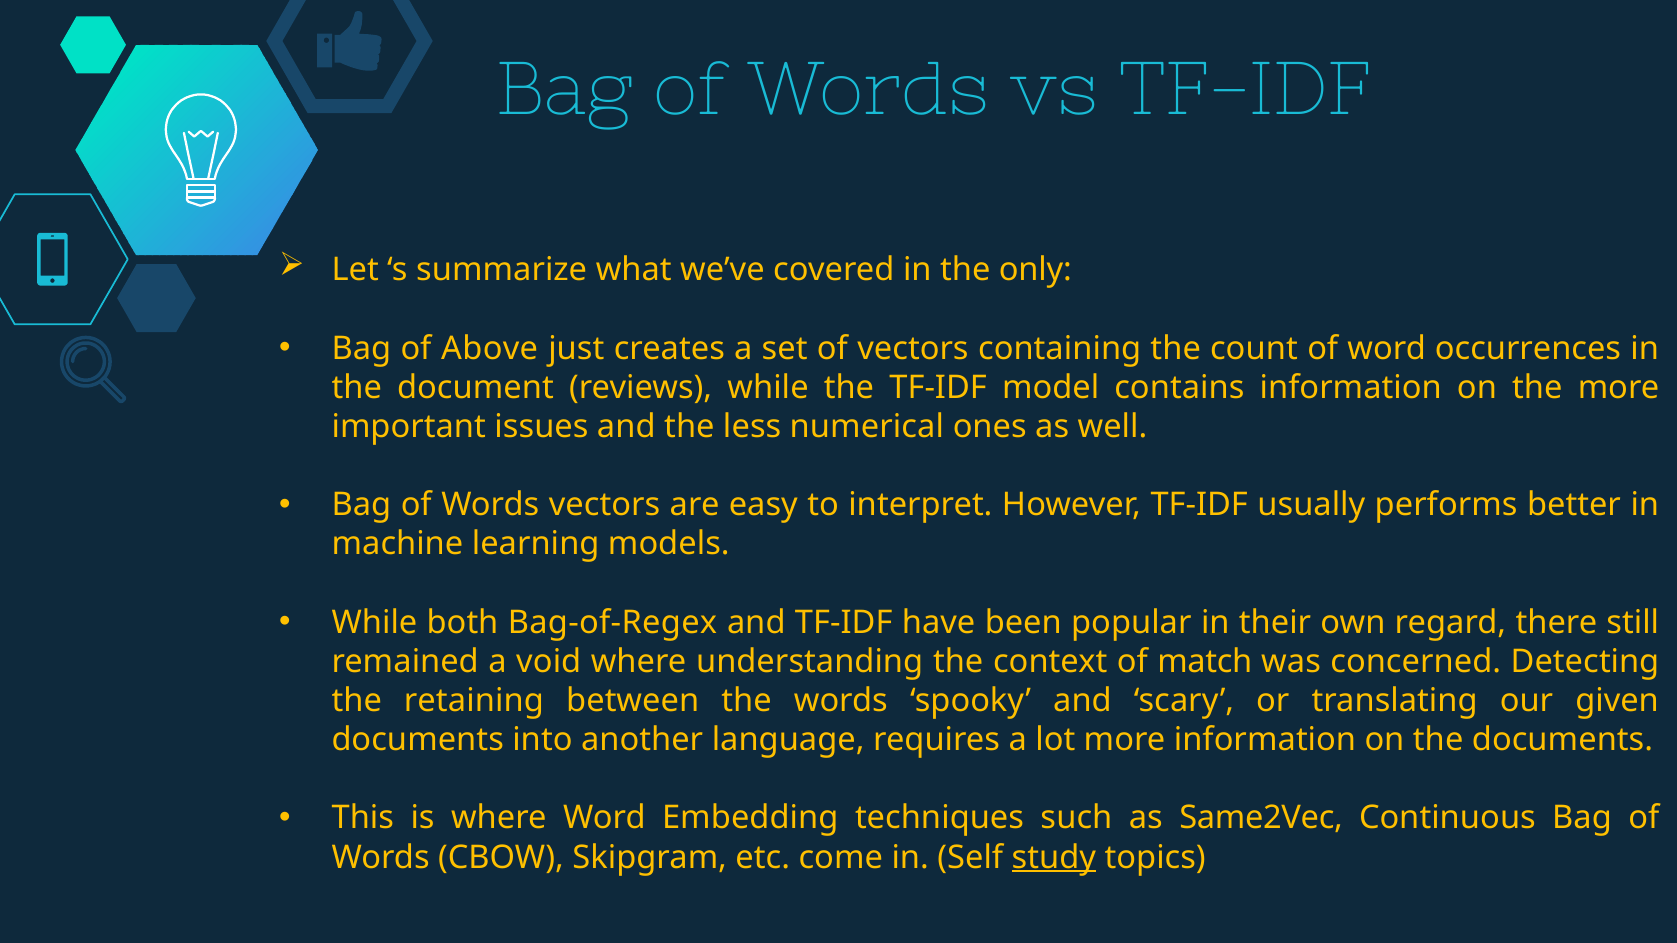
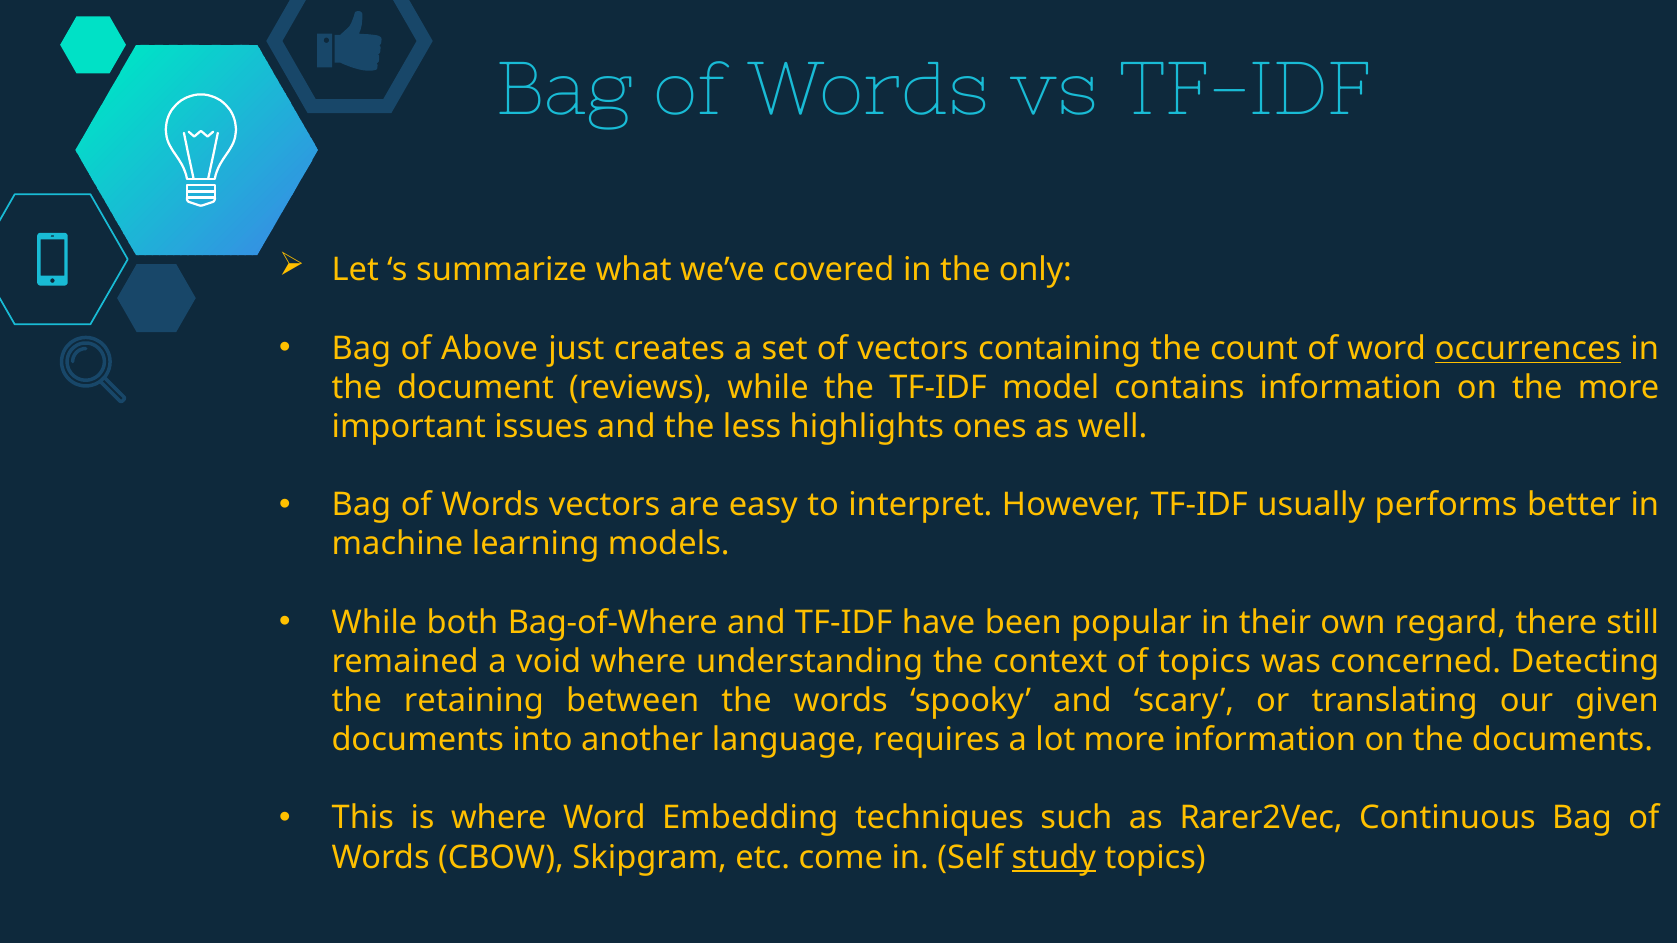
occurrences underline: none -> present (1528, 349)
numerical: numerical -> highlights (867, 427)
Bag-of-Regex: Bag-of-Regex -> Bag-of-Where (613, 623)
of match: match -> topics (1204, 662)
Same2Vec: Same2Vec -> Rarer2Vec (1261, 818)
